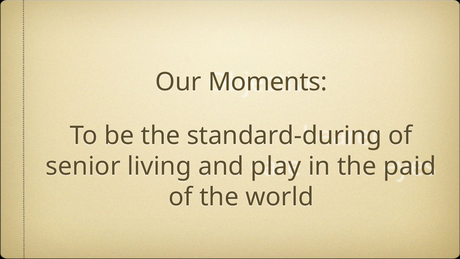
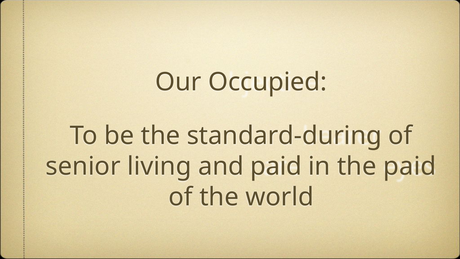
Moments: Moments -> Occupied (268, 82)
and play: play -> paid (276, 166)
